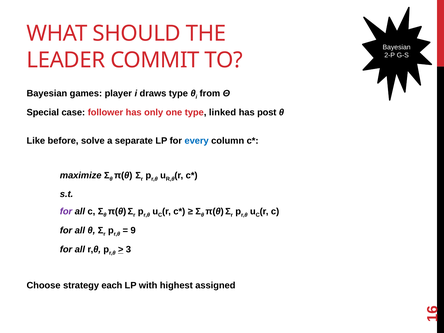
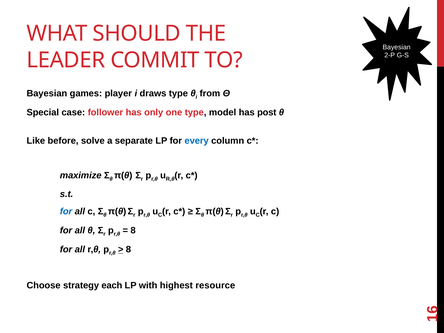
linked: linked -> model (223, 112)
for colour: purple -> blue (66, 212)
9: 9 -> 8 (133, 230)
3: 3 -> 8 (128, 249)
assigned: assigned -> resource (215, 286)
